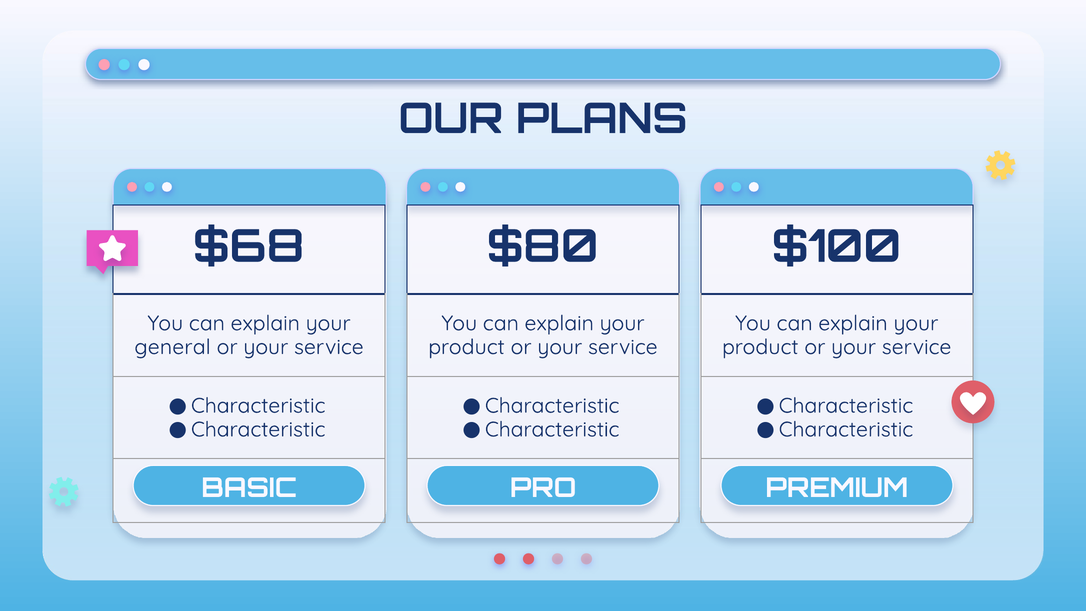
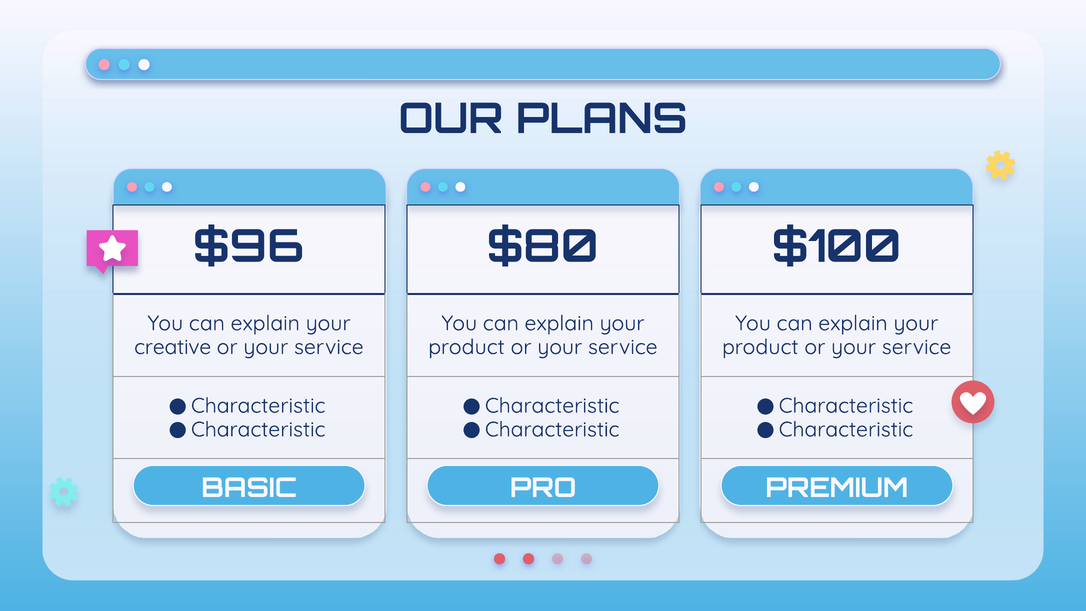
$68: $68 -> $96 (249, 247)
general: general -> creative (173, 347)
